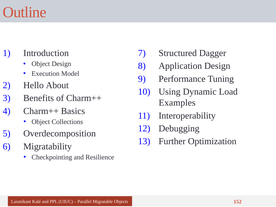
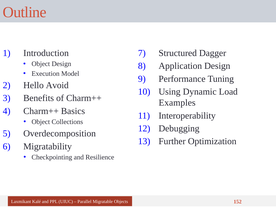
About: About -> Avoid (57, 85)
